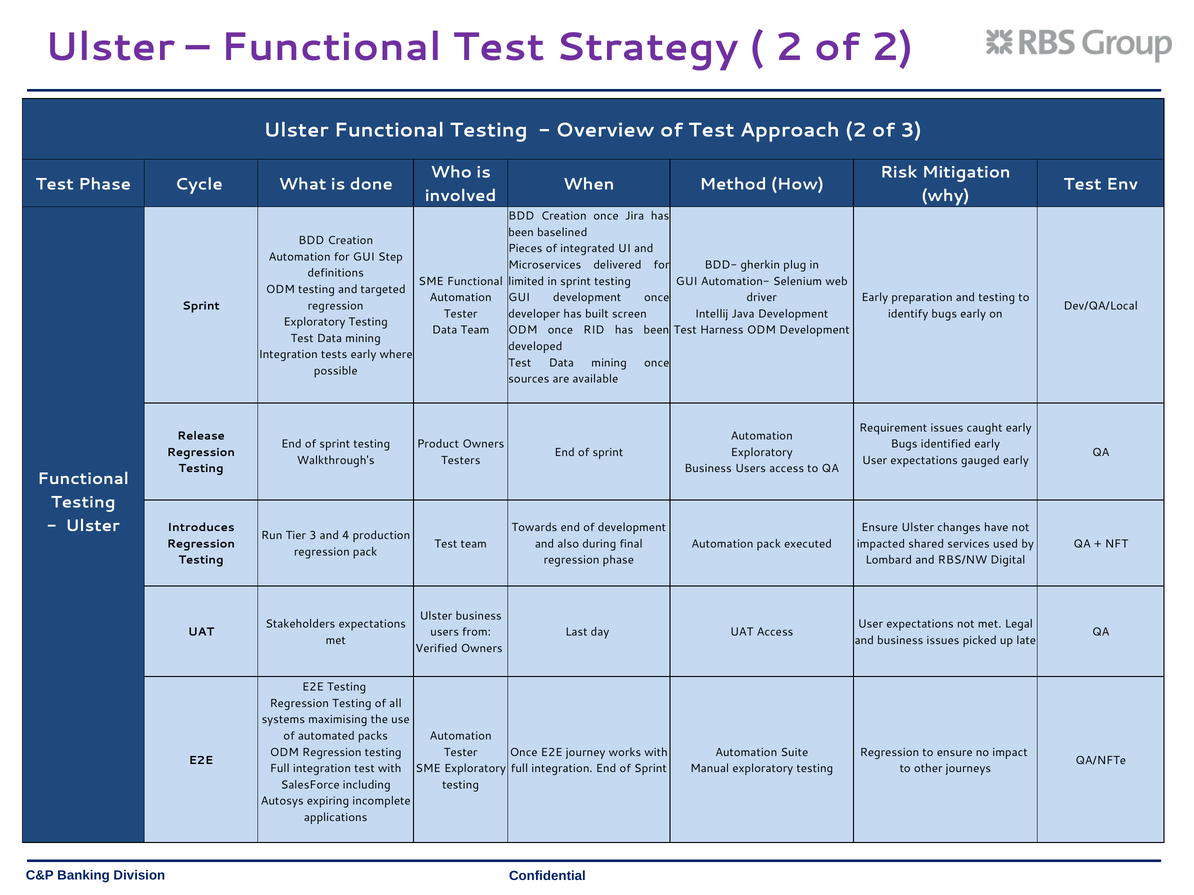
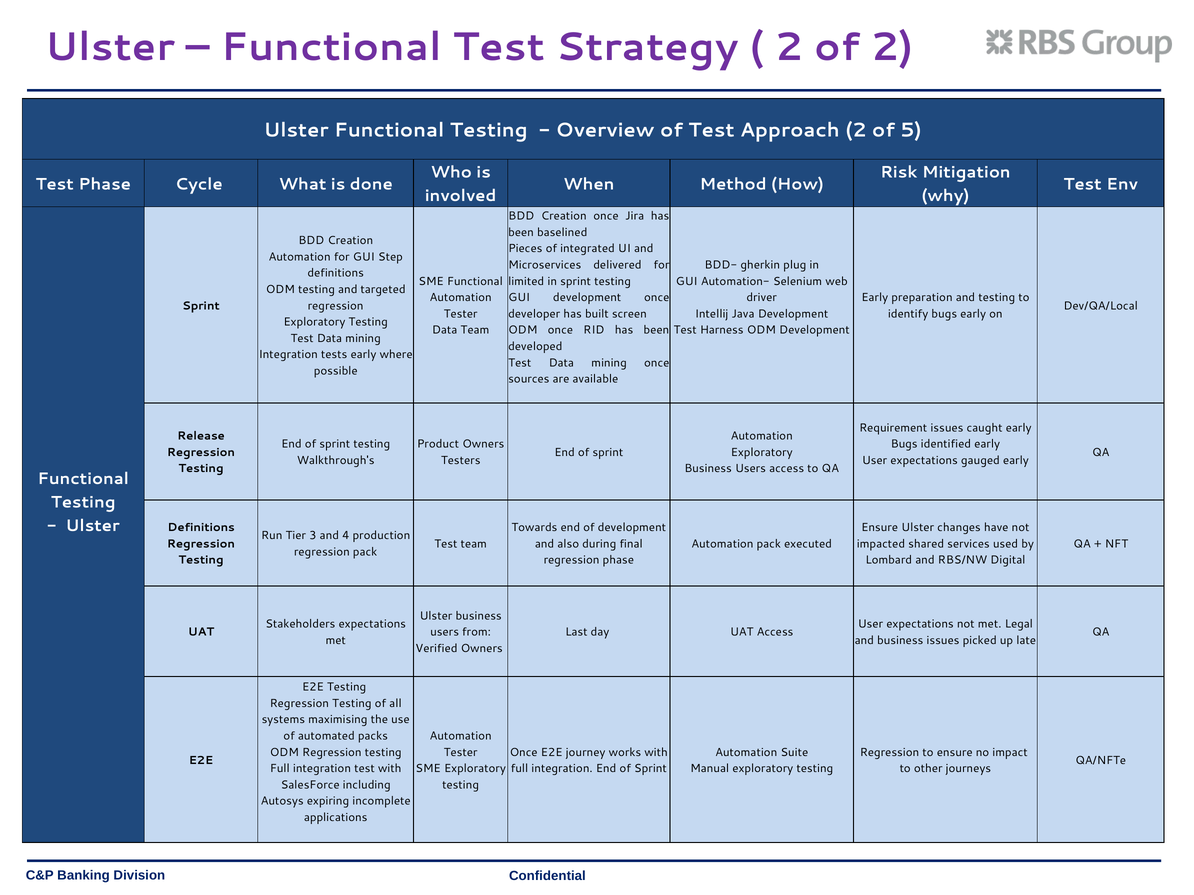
of 3: 3 -> 5 (911, 130)
Introduces: Introduces -> Definitions (201, 528)
